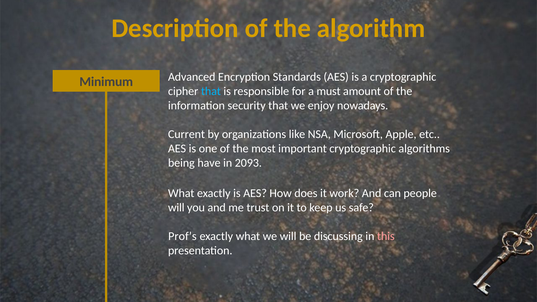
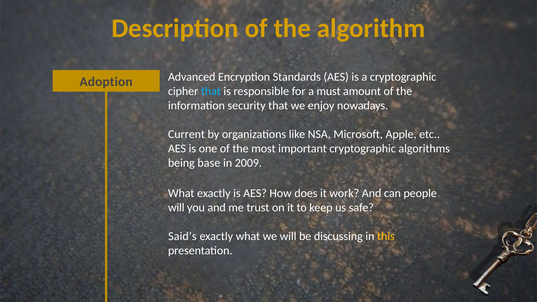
Minimum: Minimum -> Adoption (106, 82)
have: have -> base (209, 163)
2093: 2093 -> 2009 (248, 163)
Prof’s: Prof’s -> Said’s (182, 236)
this colour: pink -> yellow (386, 236)
